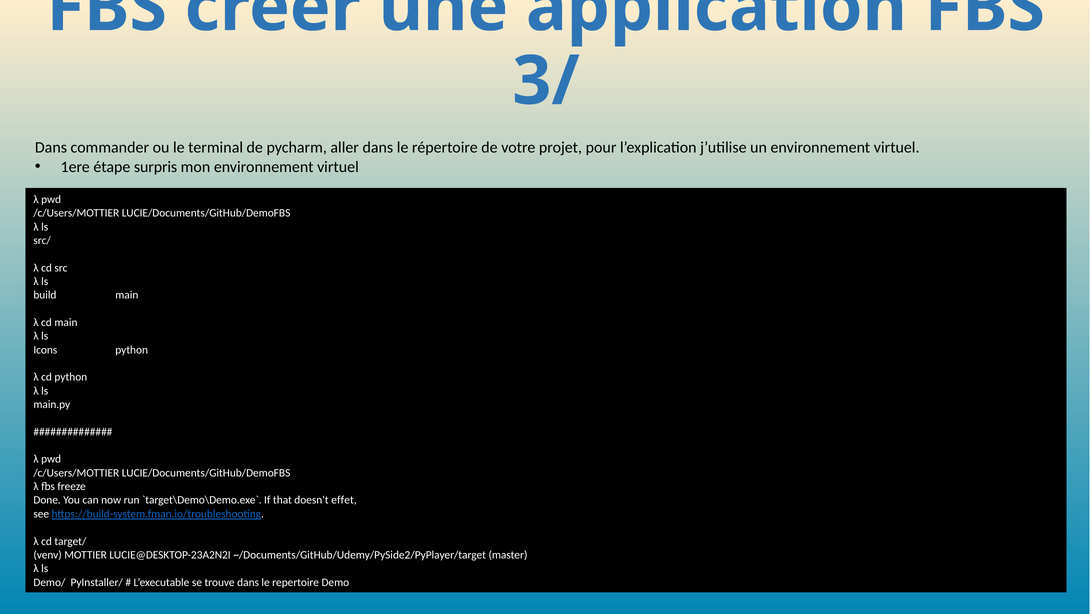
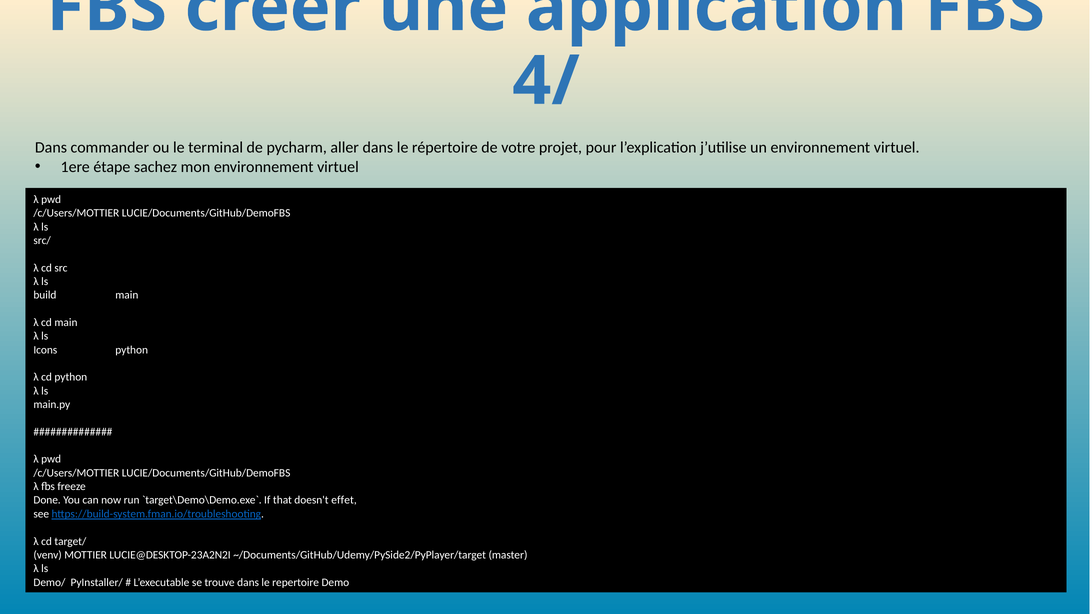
3/: 3/ -> 4/ (546, 81)
surpris: surpris -> sachez (156, 167)
